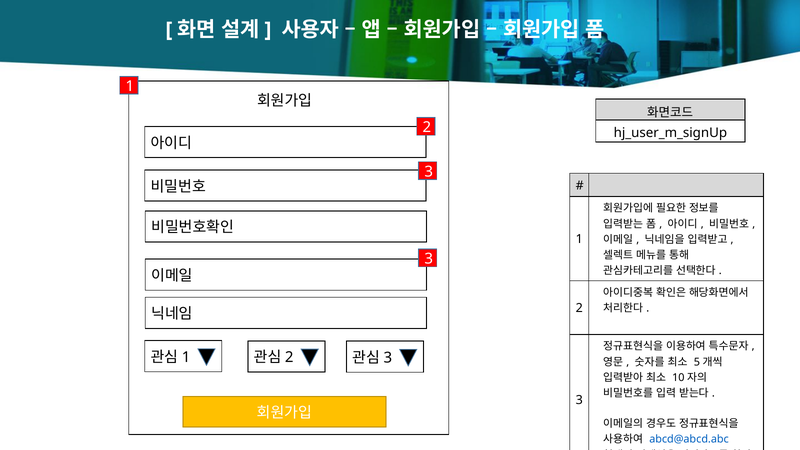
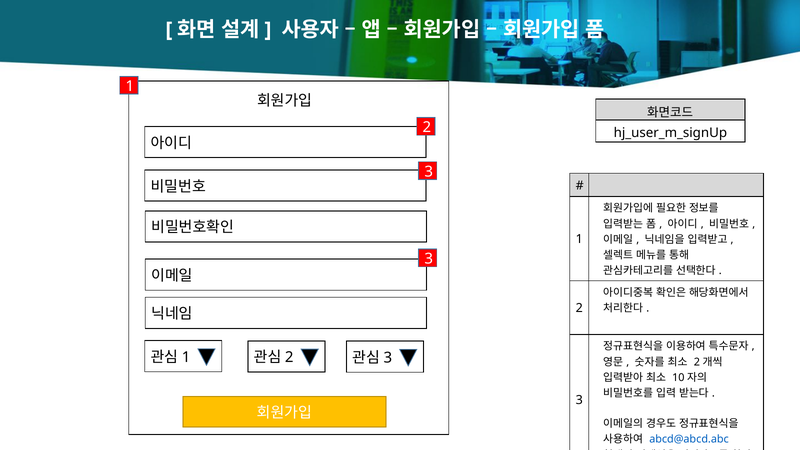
5: 5 -> 2 (697, 362)
